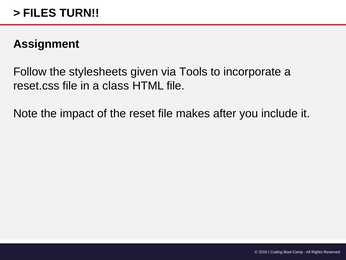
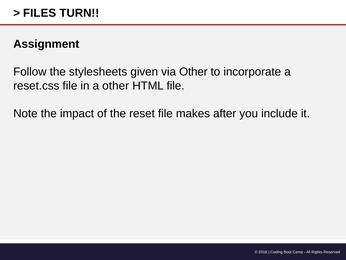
via Tools: Tools -> Other (193, 72)
a class: class -> other (116, 86)
